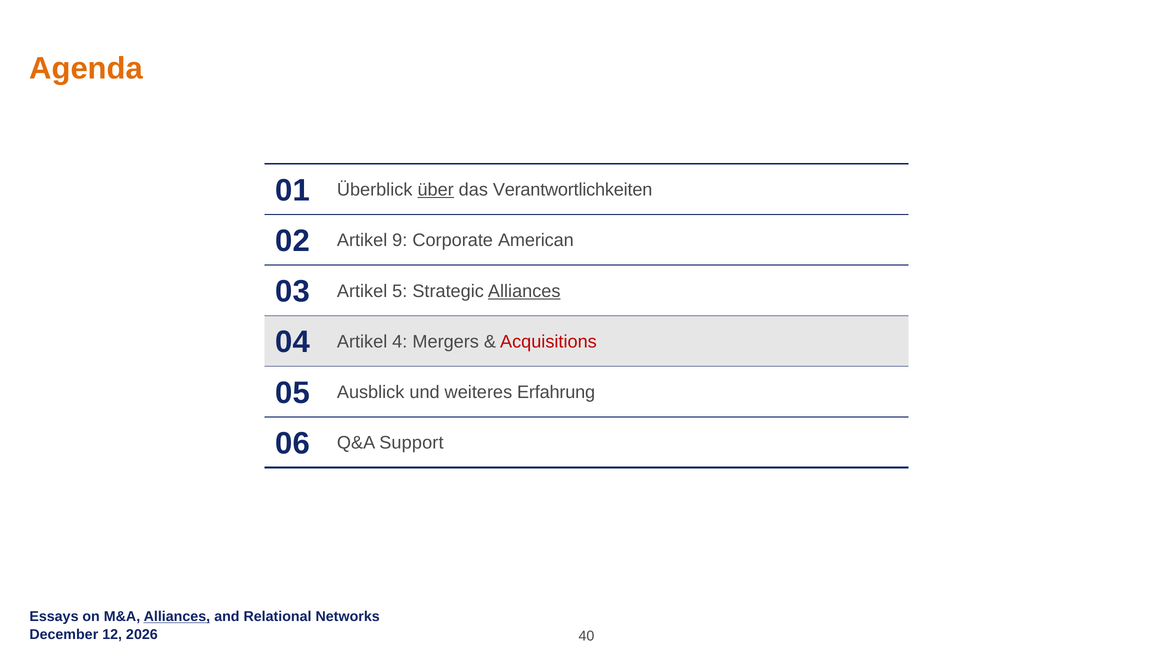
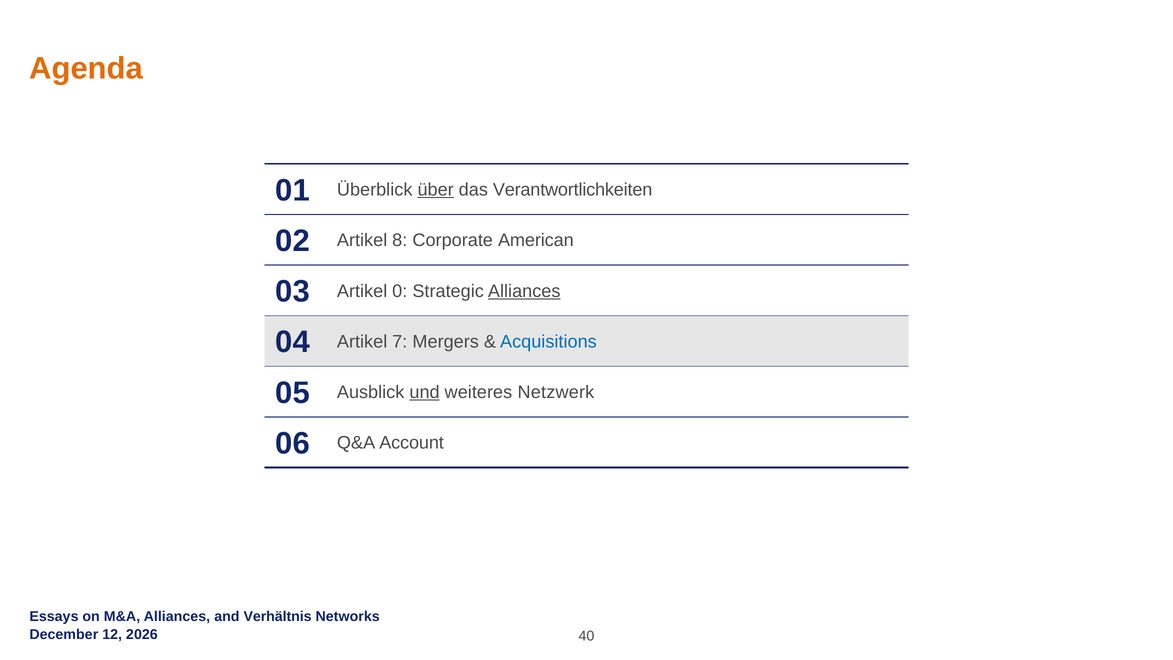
9: 9 -> 8 (400, 240)
5: 5 -> 0 (400, 291)
4: 4 -> 7 (400, 342)
Acquisitions colour: red -> blue (548, 342)
und underline: none -> present (425, 392)
Erfahrung: Erfahrung -> Netzwerk (556, 392)
Support: Support -> Account (412, 443)
Alliances underline: present -> none (177, 617)
Relational: Relational -> Verhältnis (278, 617)
